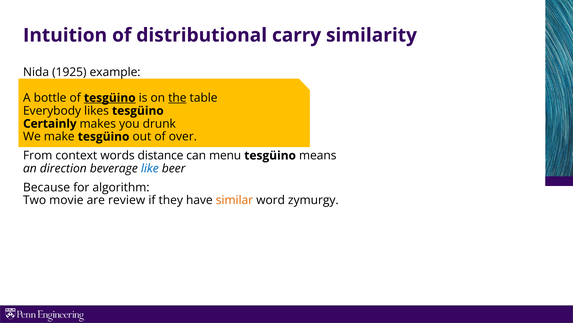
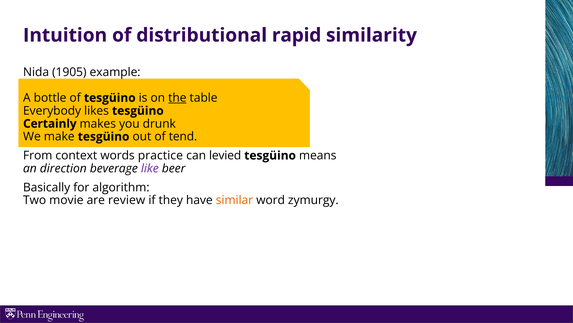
carry: carry -> rapid (297, 35)
1925: 1925 -> 1905 (69, 72)
tesgüino underline: present -> none (110, 98)
over: over -> tend (183, 136)
distance: distance -> practice (160, 155)
menu: menu -> levied (225, 155)
like colour: blue -> purple (150, 168)
Because: Because -> Basically (47, 187)
